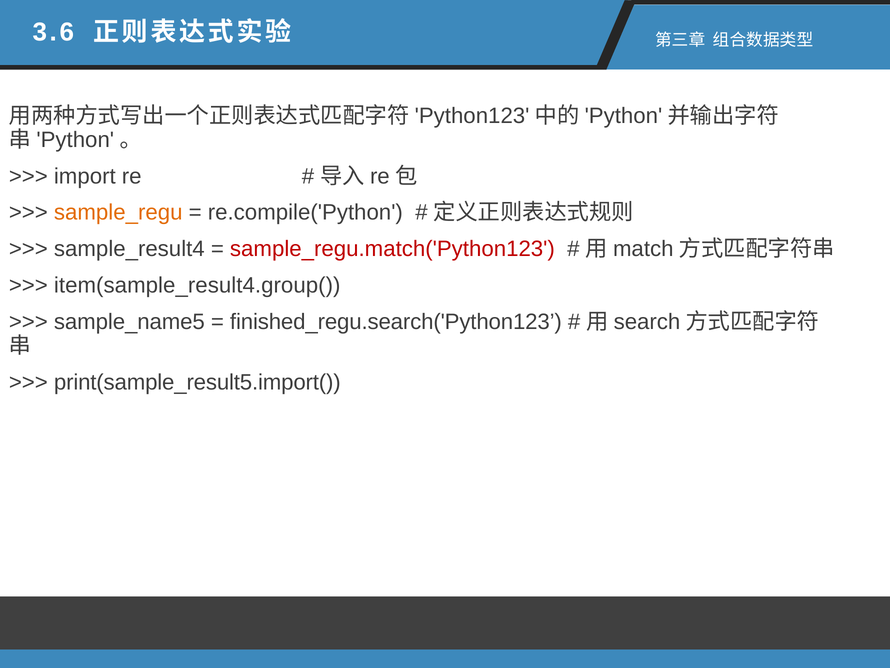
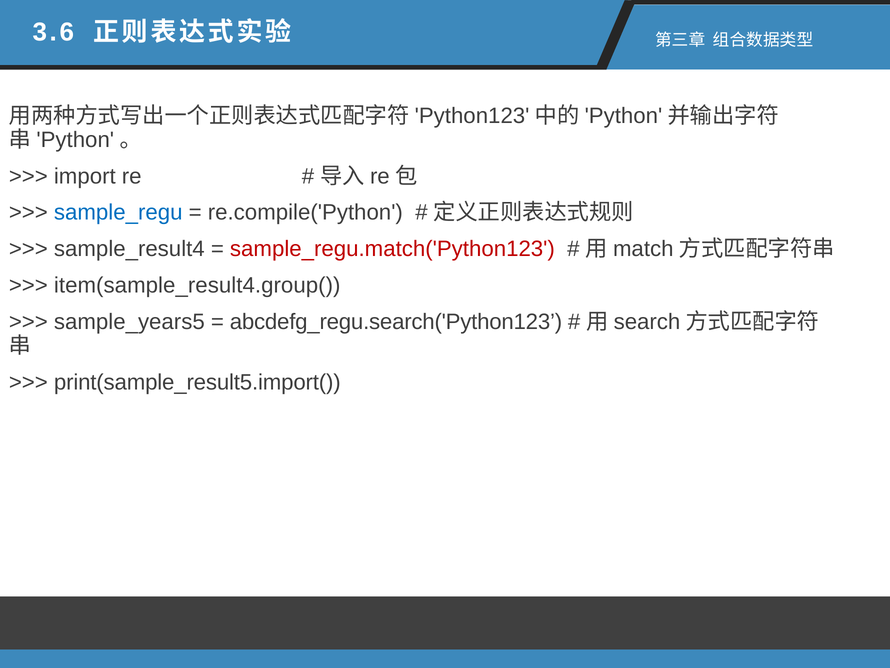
sample_regu colour: orange -> blue (118, 212)
sample_name5: sample_name5 -> sample_years5 (129, 322)
finished_regu.search('Python123: finished_regu.search('Python123 -> abcdefg_regu.search('Python123 (396, 322)
